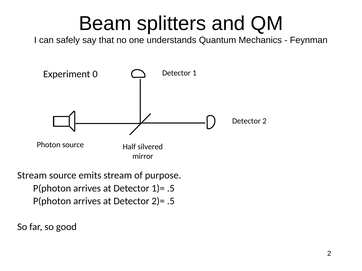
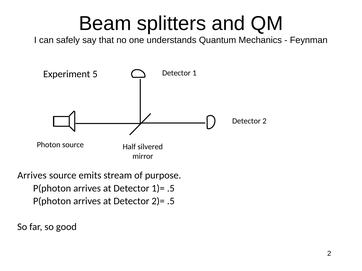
0: 0 -> 5 (95, 74)
Stream: Stream -> Arrives (32, 176)
